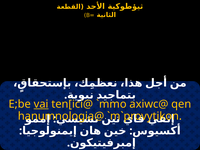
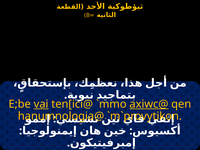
axiwc@ underline: none -> present (149, 104)
